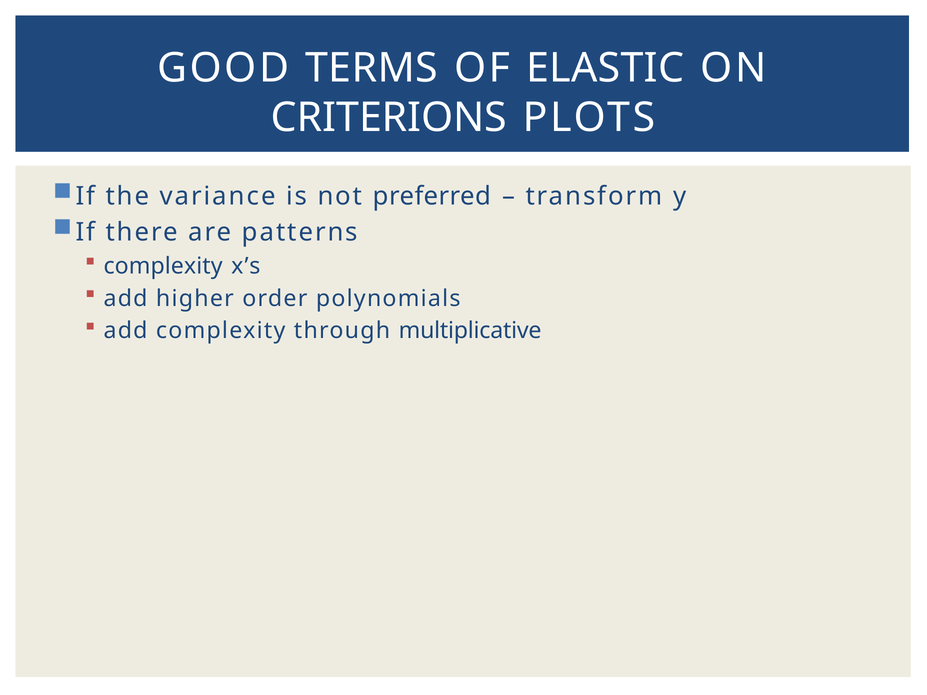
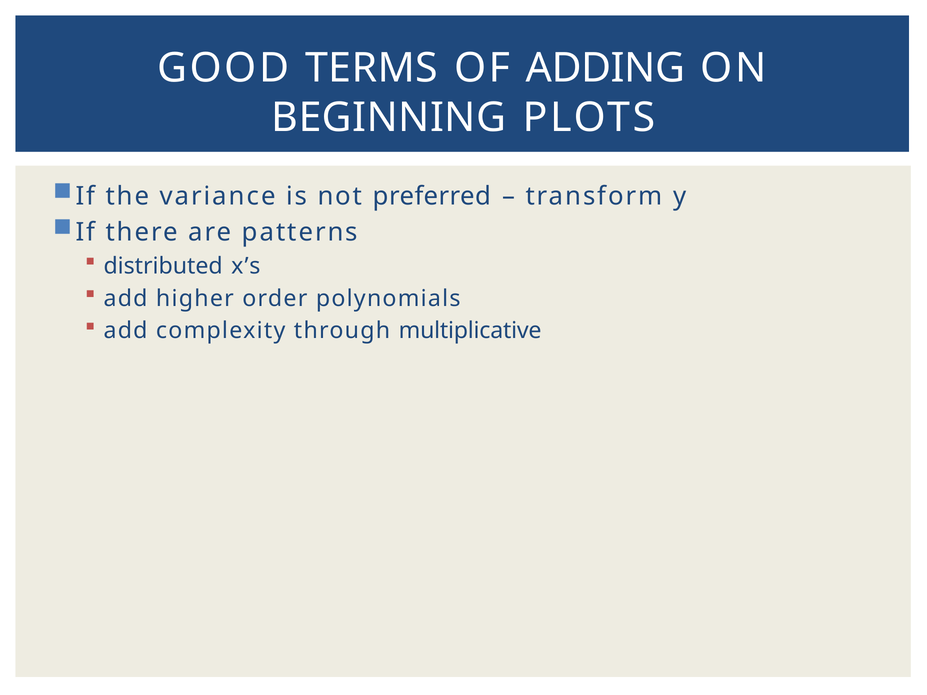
ELASTIC: ELASTIC -> ADDING (606, 68)
CRITERIONS: CRITERIONS -> BEGINNING (389, 118)
complexity: complexity -> distributed (163, 266)
